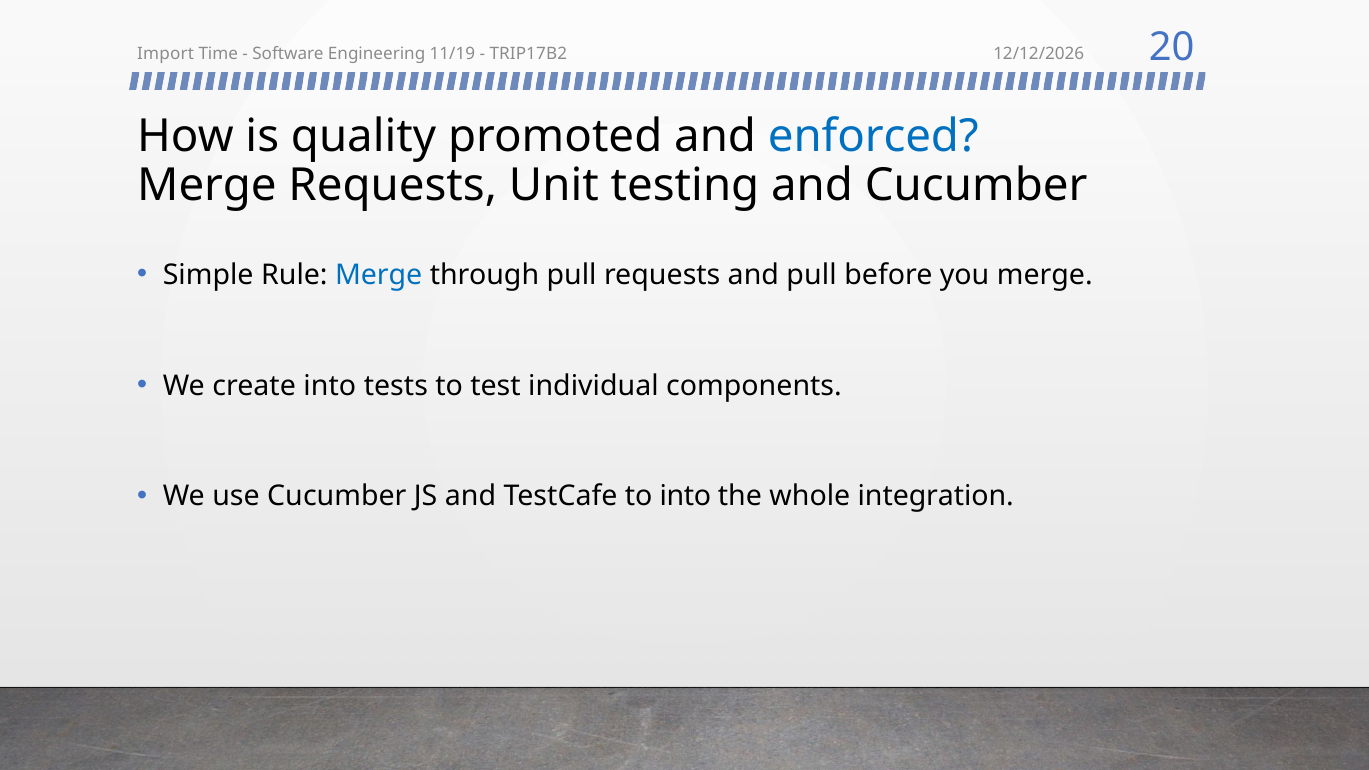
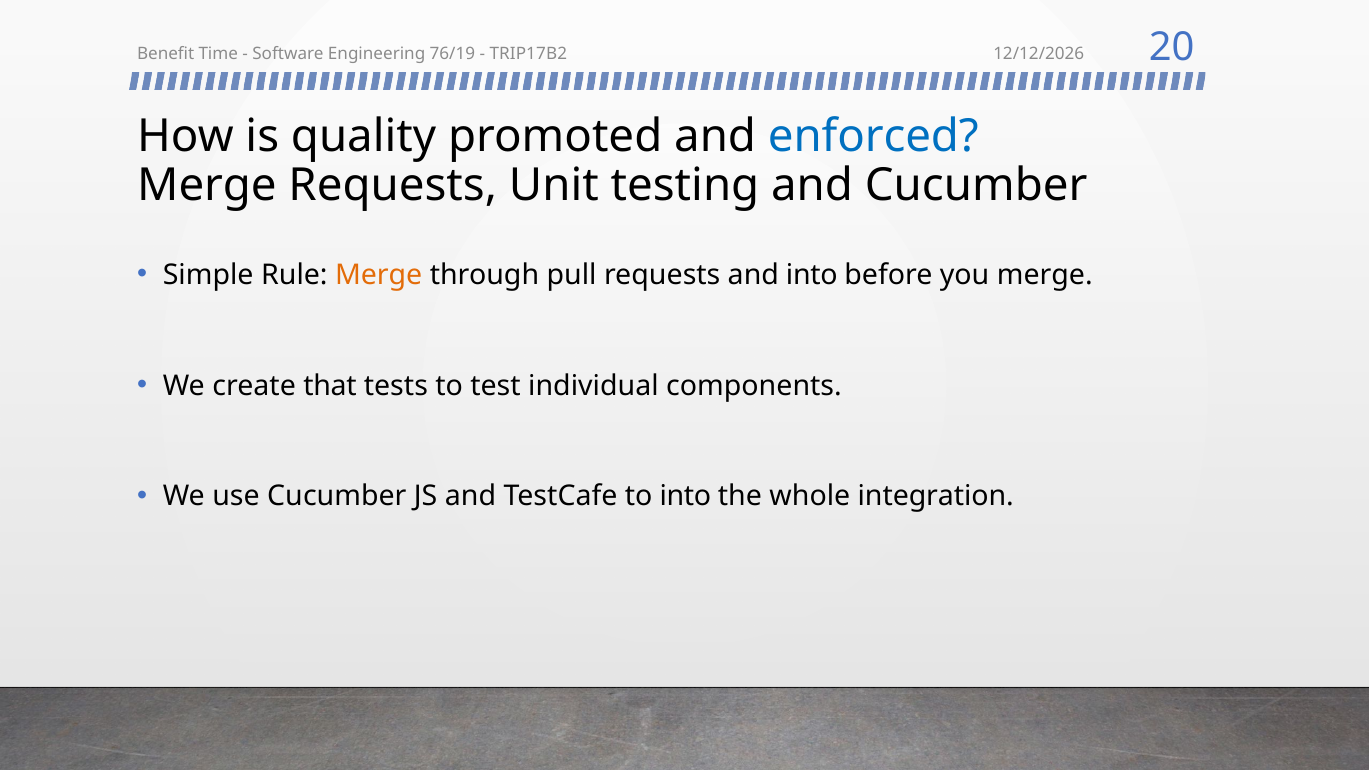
Import: Import -> Benefit (166, 54)
11/19: 11/19 -> 76/19 (452, 54)
Merge colour: blue -> orange (379, 275)
and pull: pull -> into (812, 275)
create into: into -> that (330, 386)
